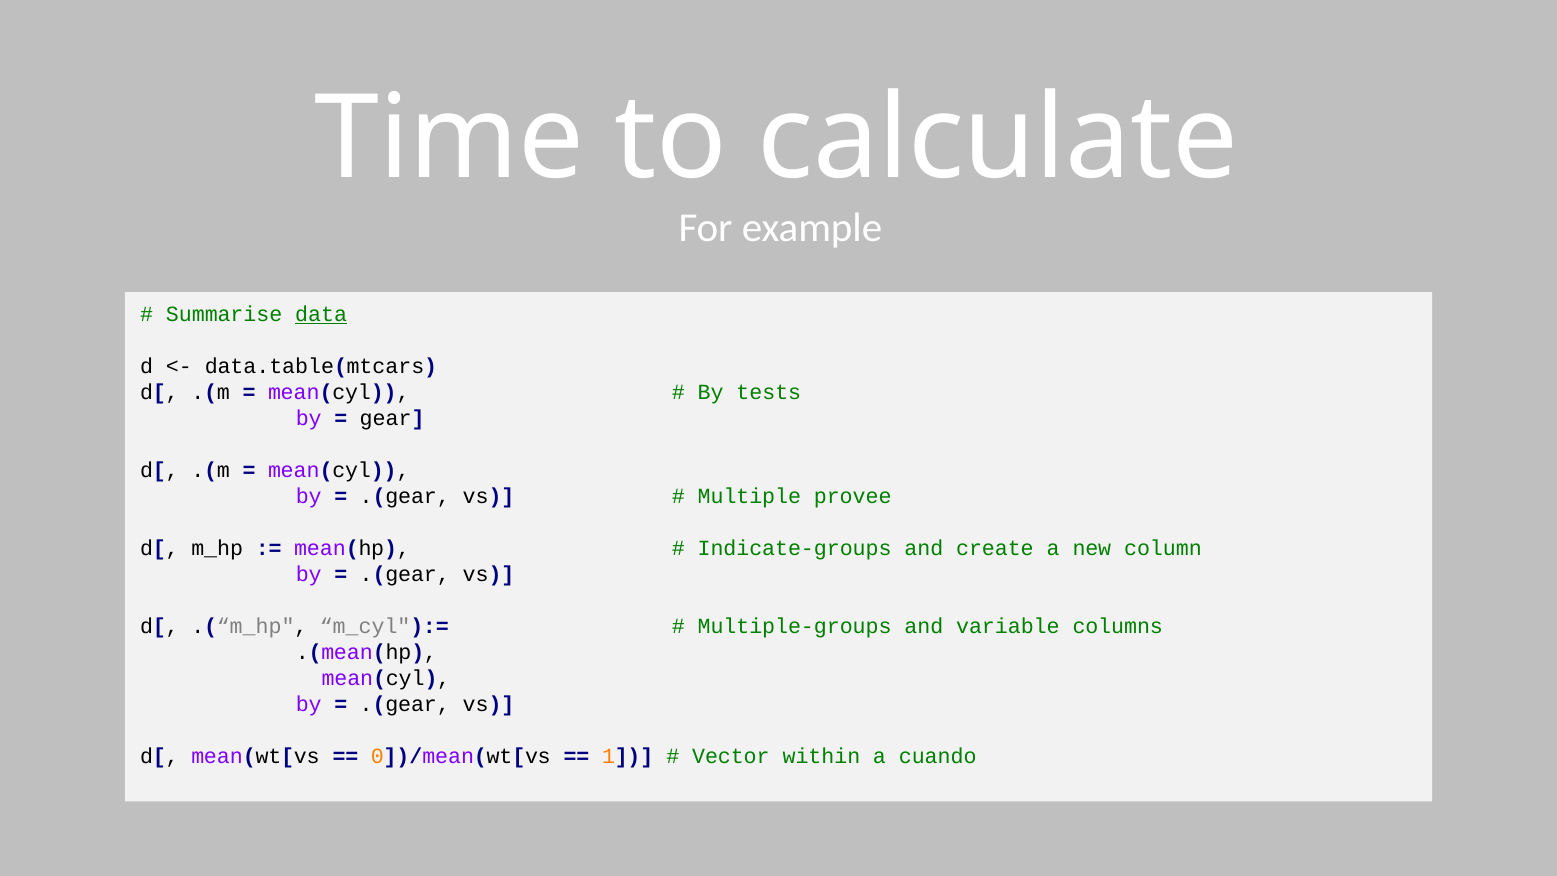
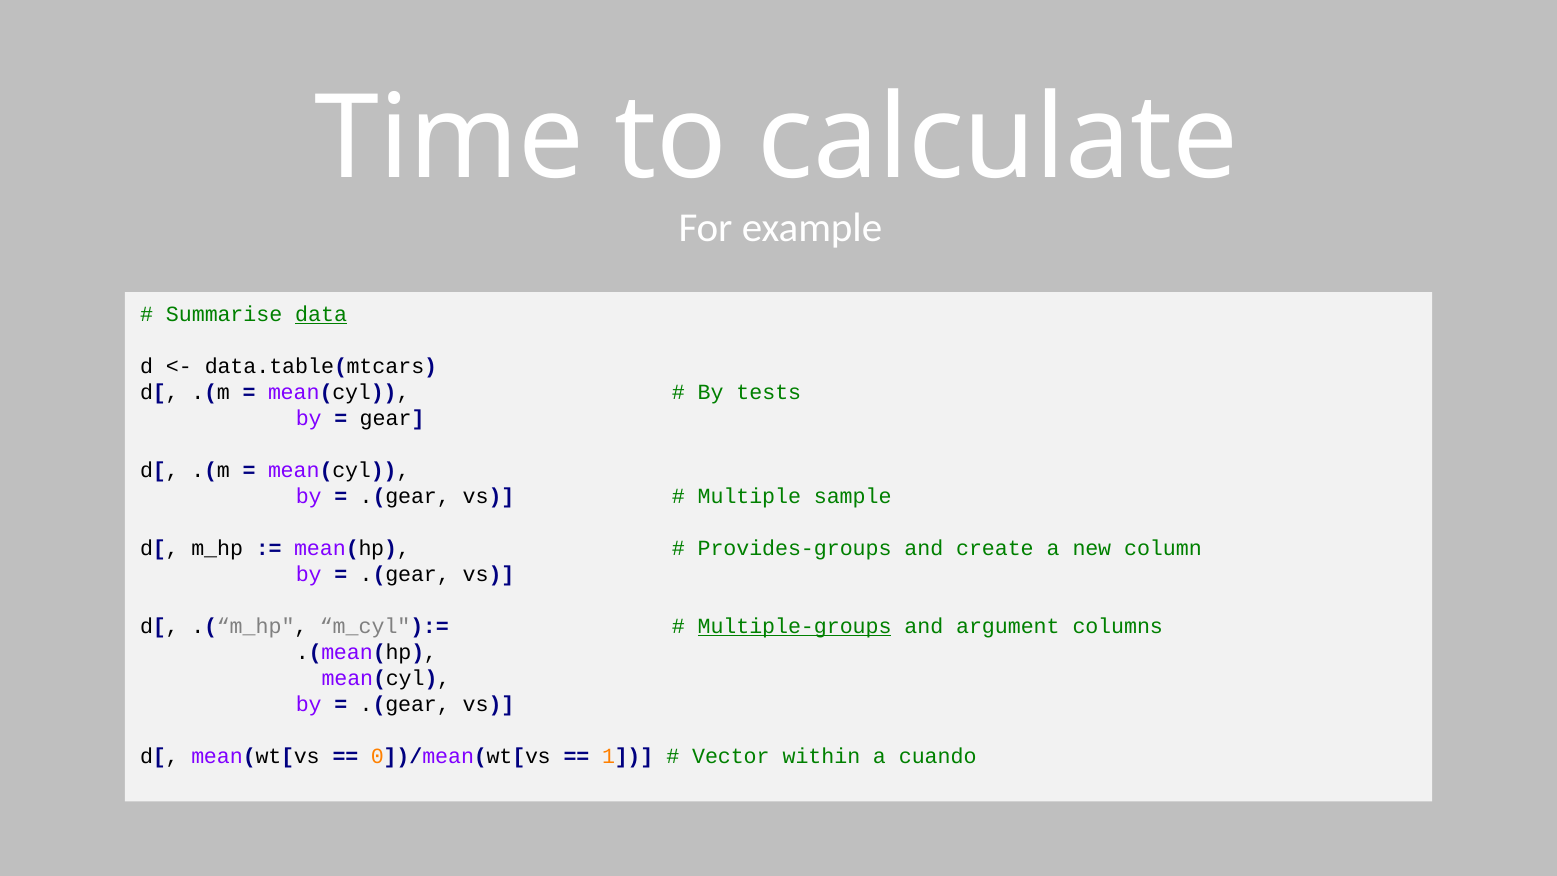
provee: provee -> sample (853, 496)
Indicate-groups: Indicate-groups -> Provides-groups (795, 548)
Multiple-groups underline: none -> present (795, 626)
variable: variable -> argument (1008, 626)
